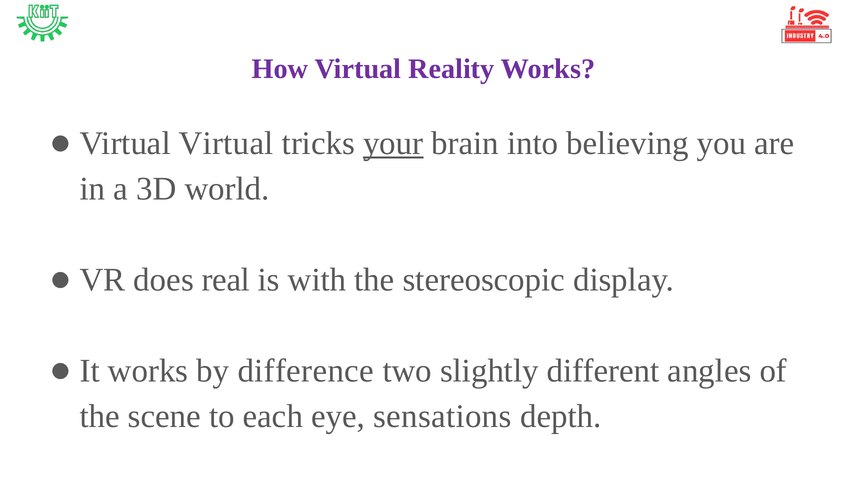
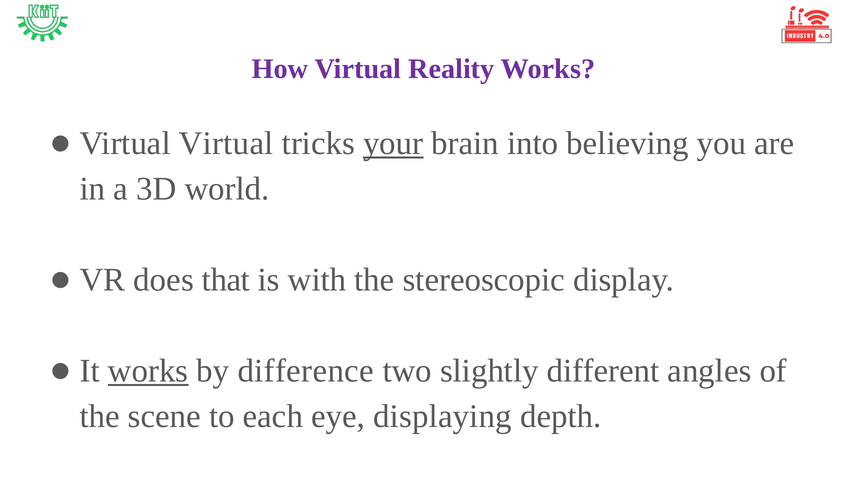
real: real -> that (226, 280)
works underline: none -> present (148, 370)
sensations: sensations -> displaying (443, 416)
